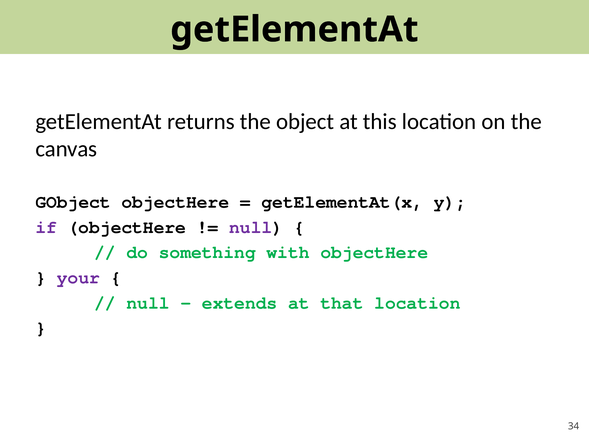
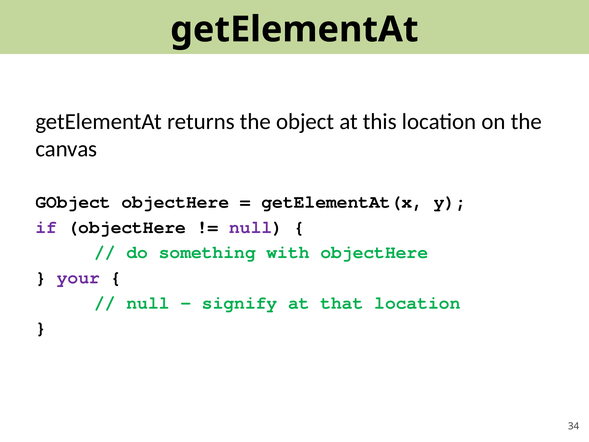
extends: extends -> signify (240, 303)
